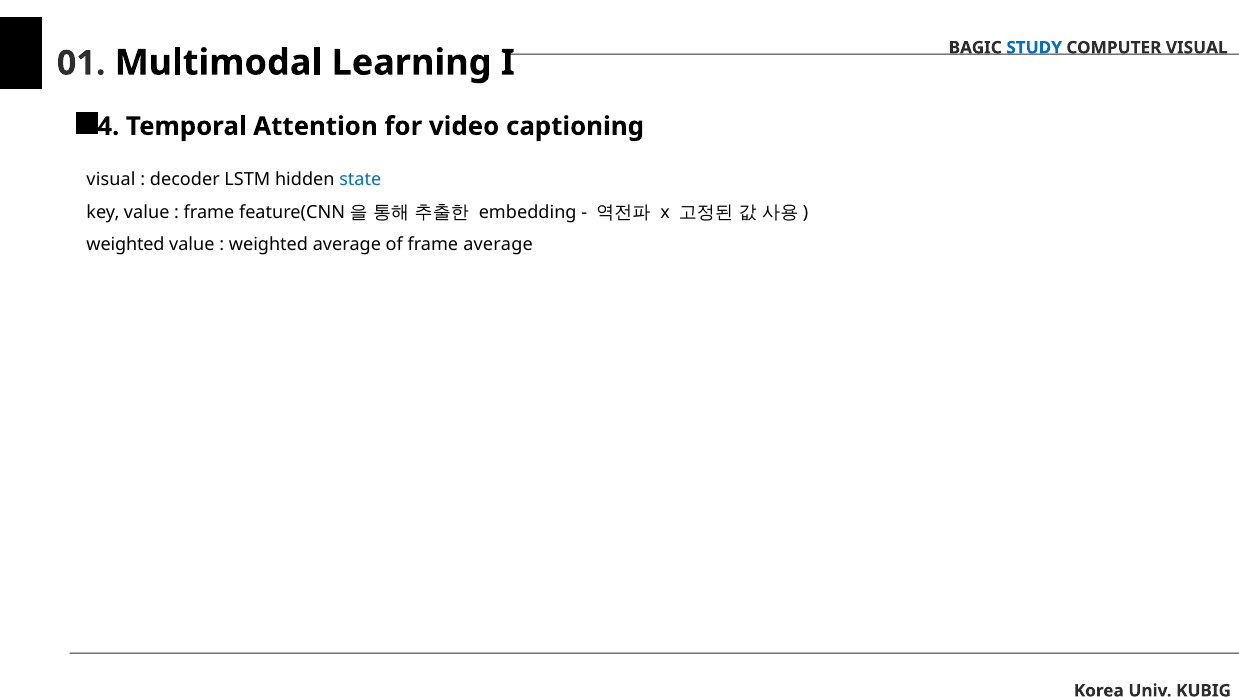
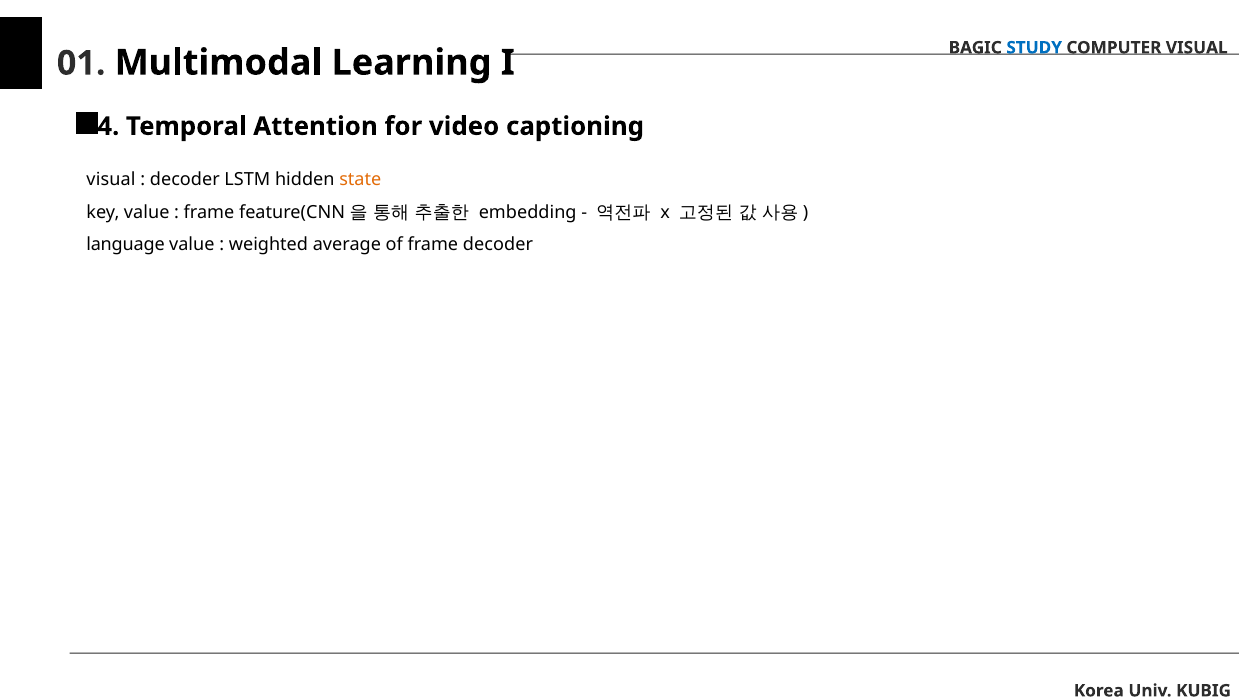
state colour: blue -> orange (360, 180)
weighted: weighted -> language (126, 245)
frame average: average -> decoder (498, 245)
